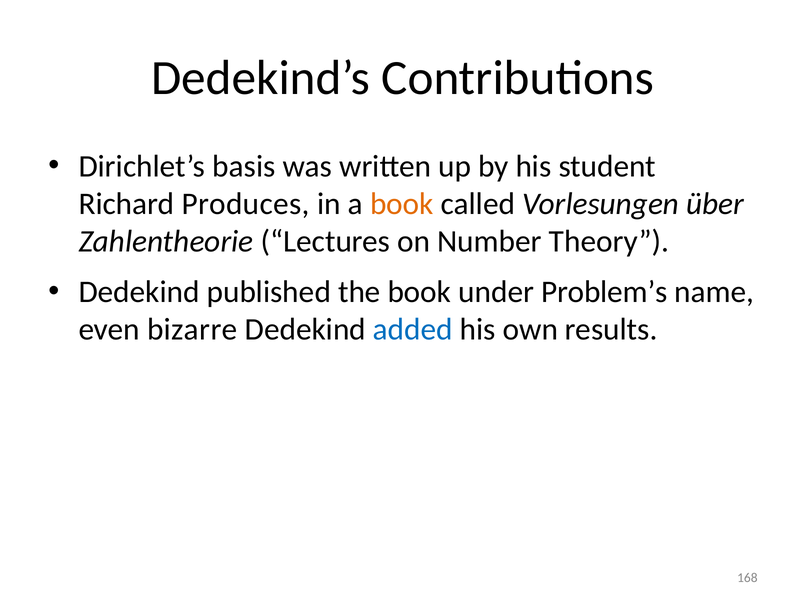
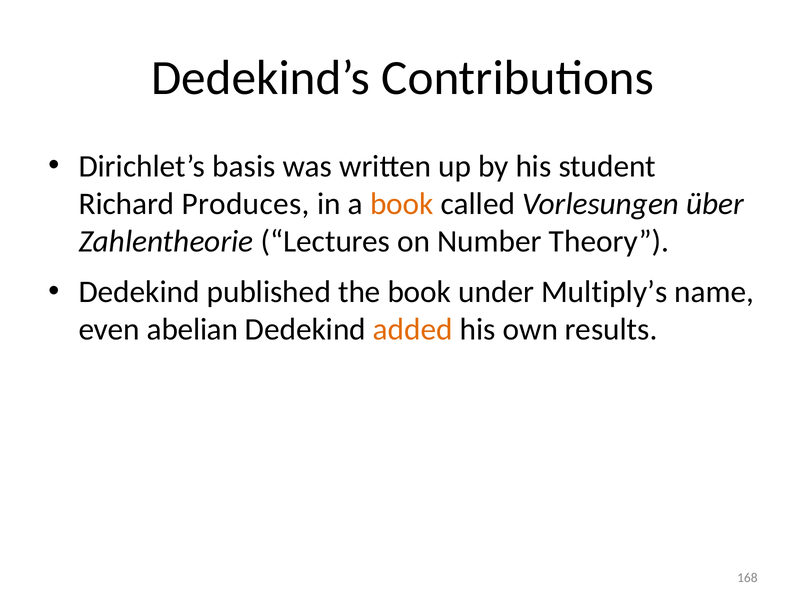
Problem’s: Problem’s -> Multiply’s (604, 292)
bizarre: bizarre -> abelian (192, 329)
added colour: blue -> orange (413, 329)
